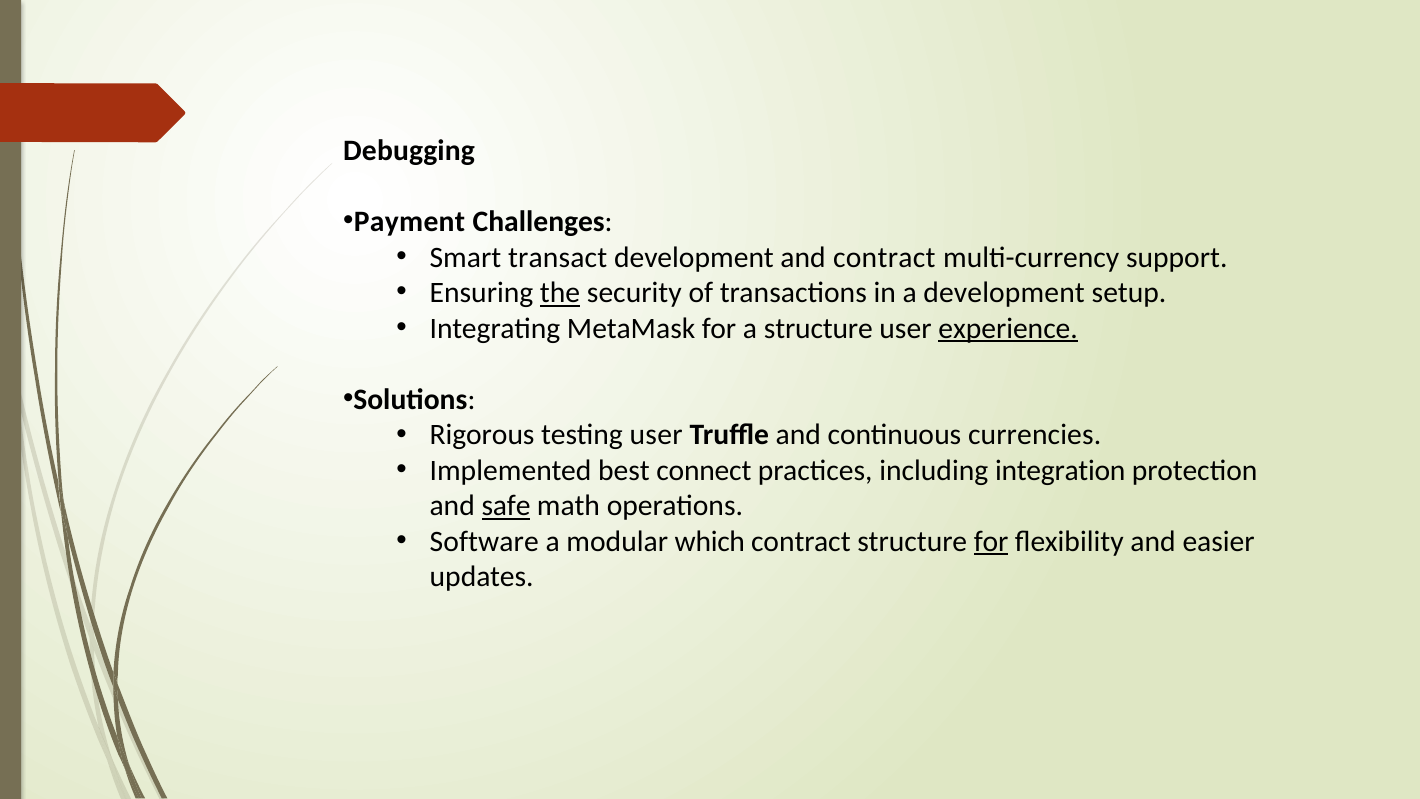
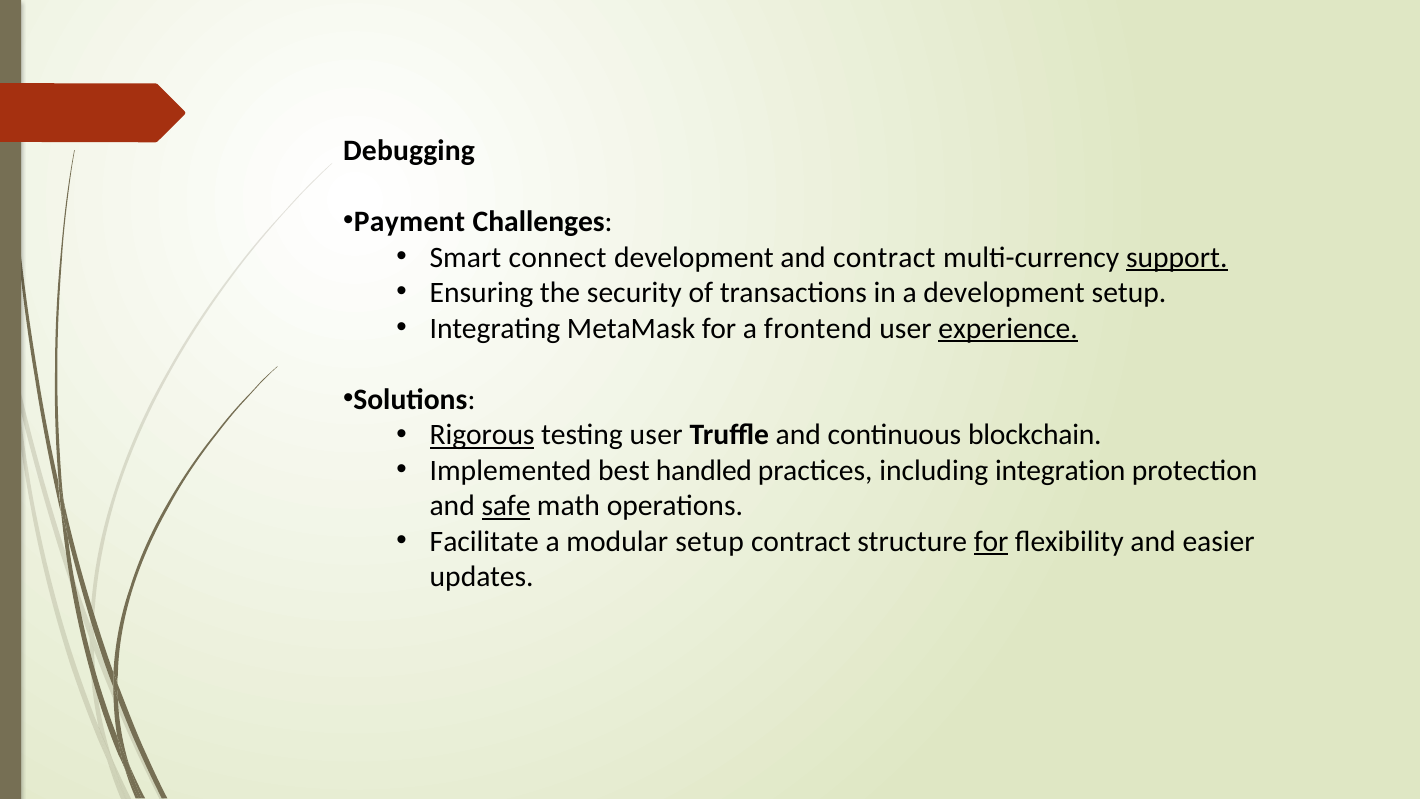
transact: transact -> connect (558, 257)
support underline: none -> present (1177, 257)
the underline: present -> none (560, 293)
a structure: structure -> frontend (818, 328)
Rigorous underline: none -> present (482, 435)
currencies: currencies -> blockchain (1035, 435)
connect: connect -> handled (704, 470)
Software: Software -> Facilitate (484, 541)
modular which: which -> setup (710, 541)
